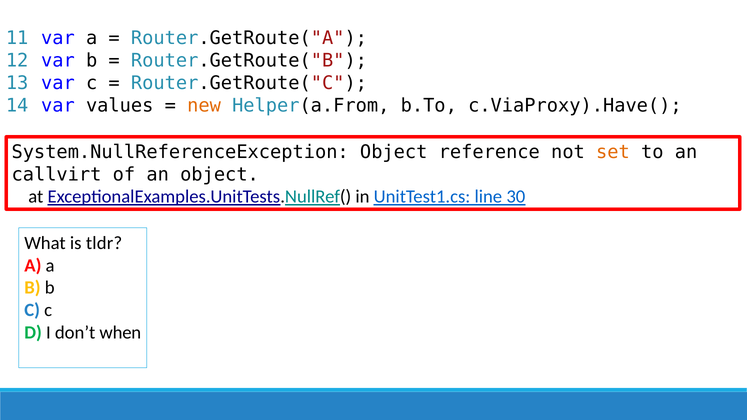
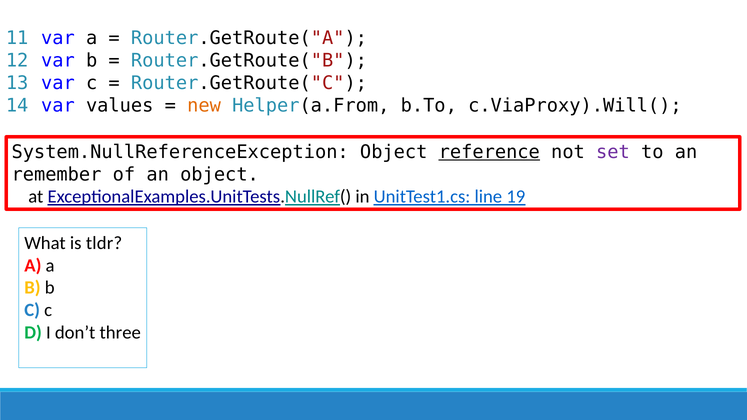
c.ViaProxy).Have(: c.ViaProxy).Have( -> c.ViaProxy).Will( (575, 106)
reference underline: none -> present (489, 152)
set colour: orange -> purple (613, 152)
callvirt: callvirt -> remember (56, 174)
30: 30 -> 19 (516, 197)
when: when -> three (120, 333)
